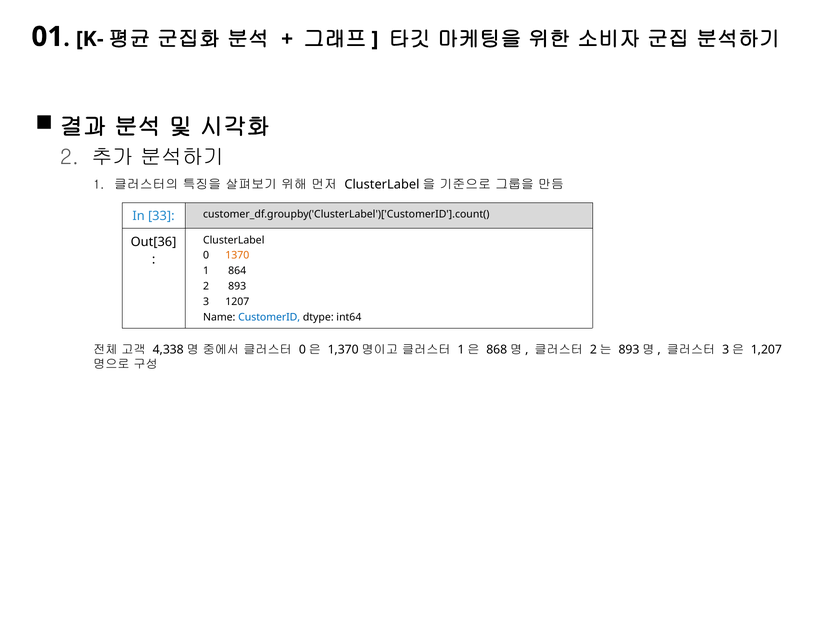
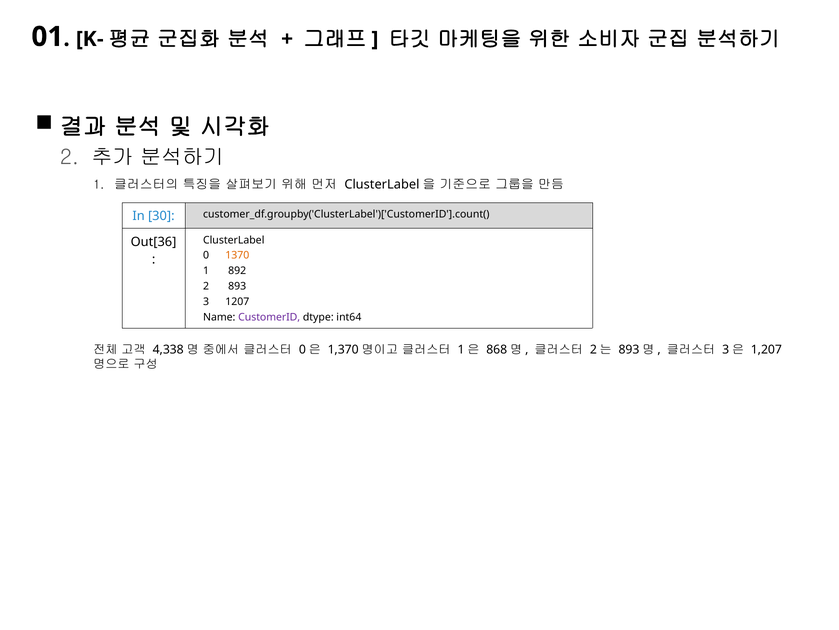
33: 33 -> 30 (161, 216)
864: 864 -> 892 (237, 271)
CustomerID colour: blue -> purple (269, 317)
